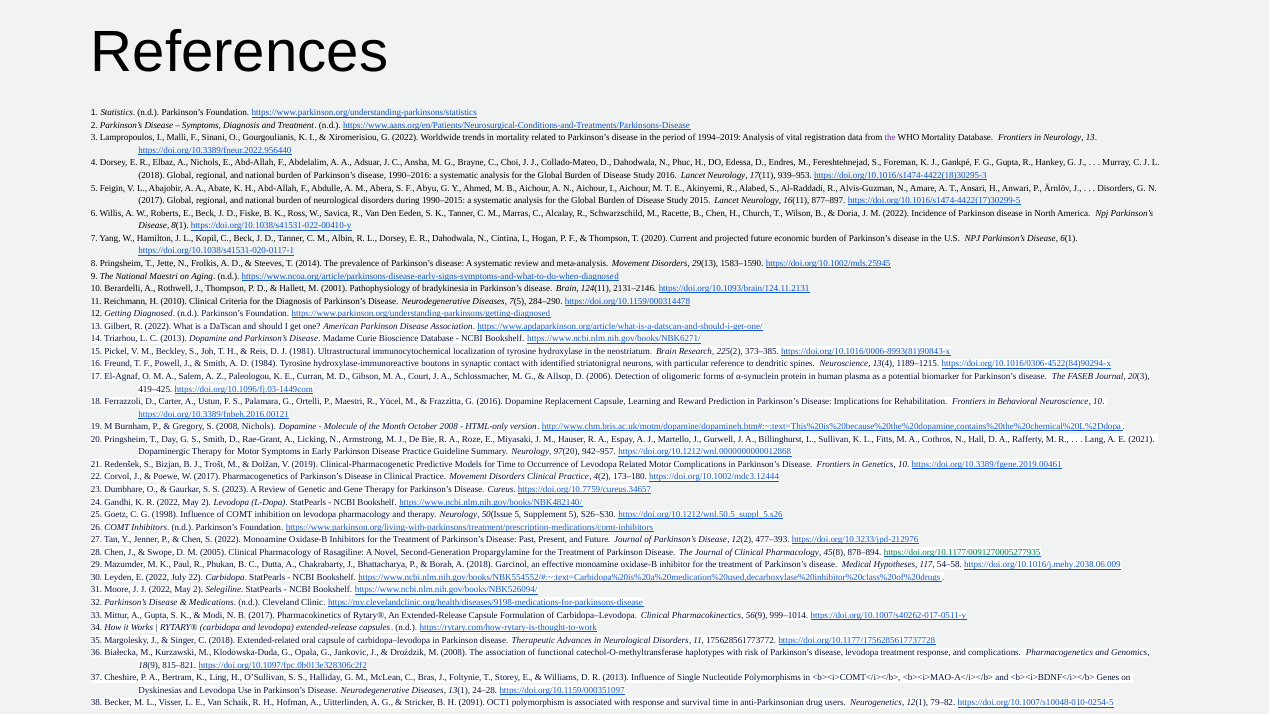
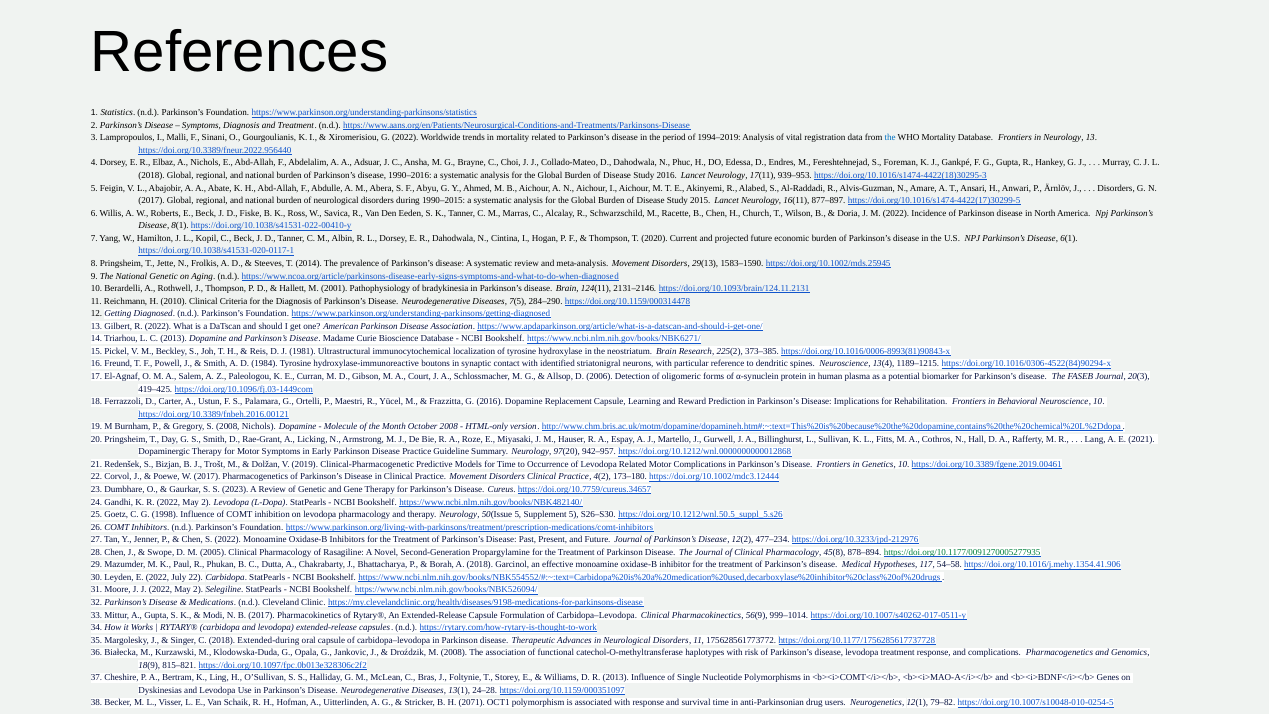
the colour: purple -> blue (890, 138)
National Maestri: Maestri -> Genetic (164, 276)
477–393: 477–393 -> 477–234 (773, 540)
https://doi.org/10.1016/j.mehy.2038.06.009: https://doi.org/10.1016/j.mehy.2038.06.009 -> https://doi.org/10.1016/j.mehy.1354.41.906 (1042, 565)
Extended-related: Extended-related -> Extended-during (268, 640)
2091: 2091 -> 2071 (472, 703)
